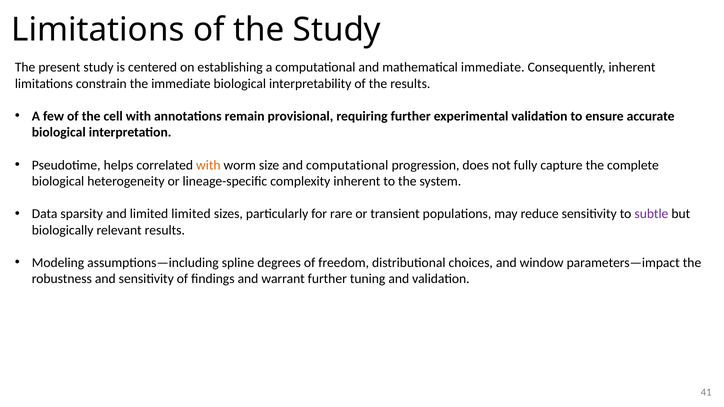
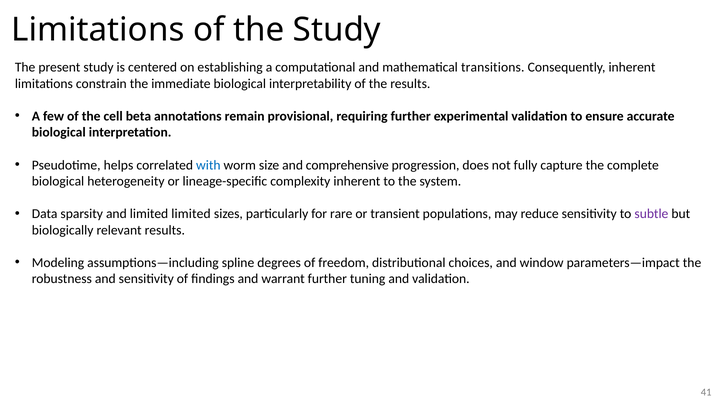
mathematical immediate: immediate -> transitions (493, 67)
cell with: with -> beta (138, 116)
with colour: orange -> blue (208, 165)
and computational: computational -> comprehensive (347, 165)
